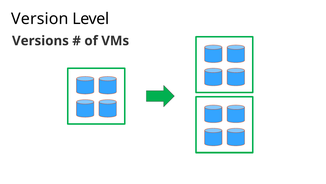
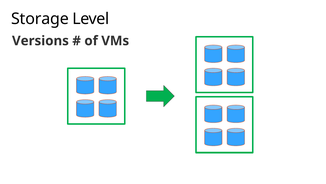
Version: Version -> Storage (40, 19)
